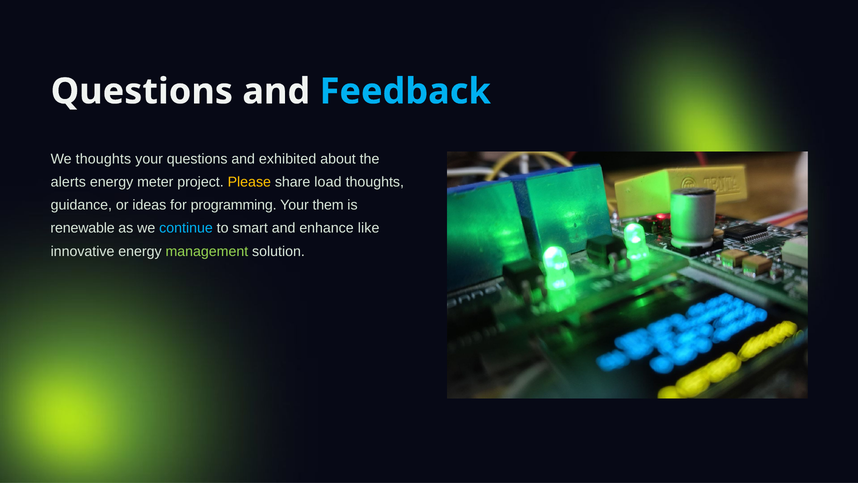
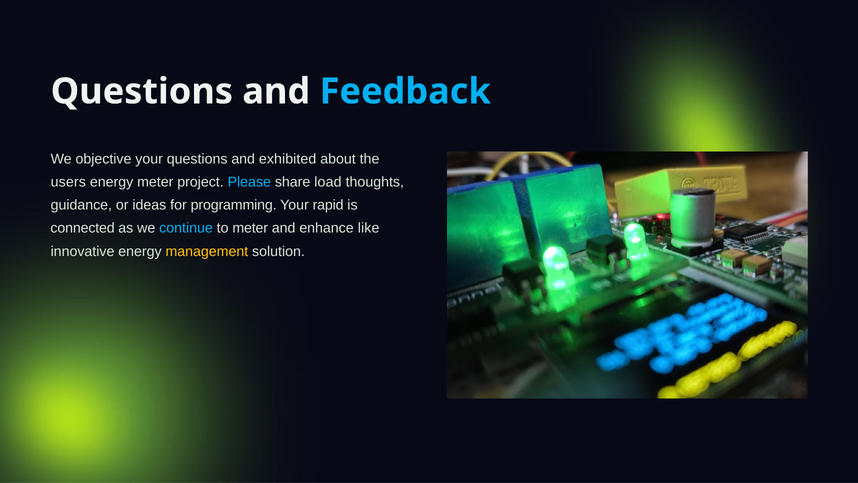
We thoughts: thoughts -> objective (103, 159)
alerts: alerts -> users (68, 182)
Please colour: yellow -> light blue (249, 182)
them: them -> rapid (328, 205)
renewable: renewable -> connected (83, 228)
to smart: smart -> meter (250, 228)
management colour: light green -> yellow (207, 251)
